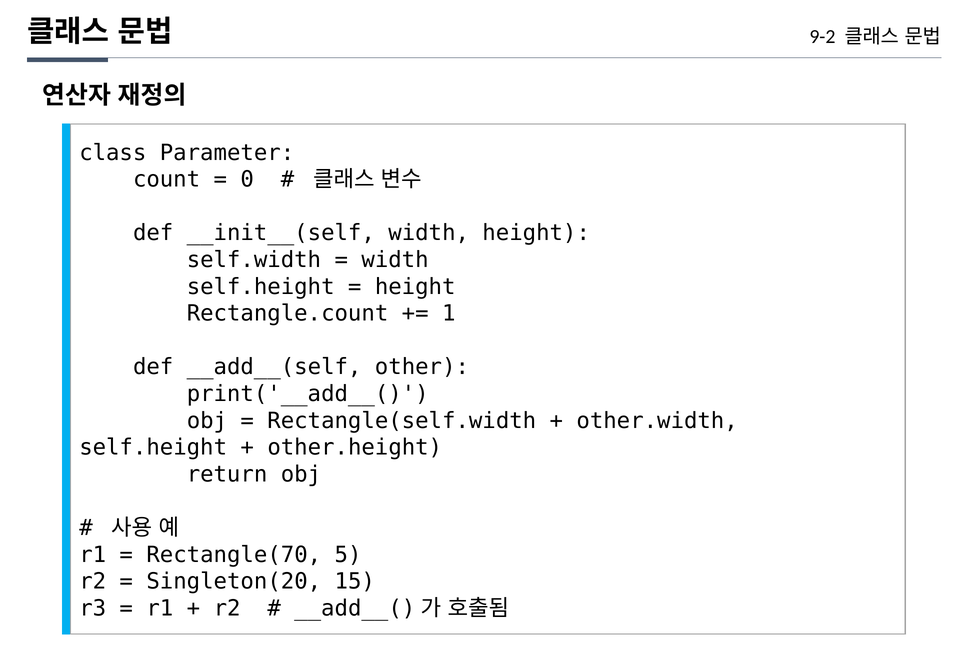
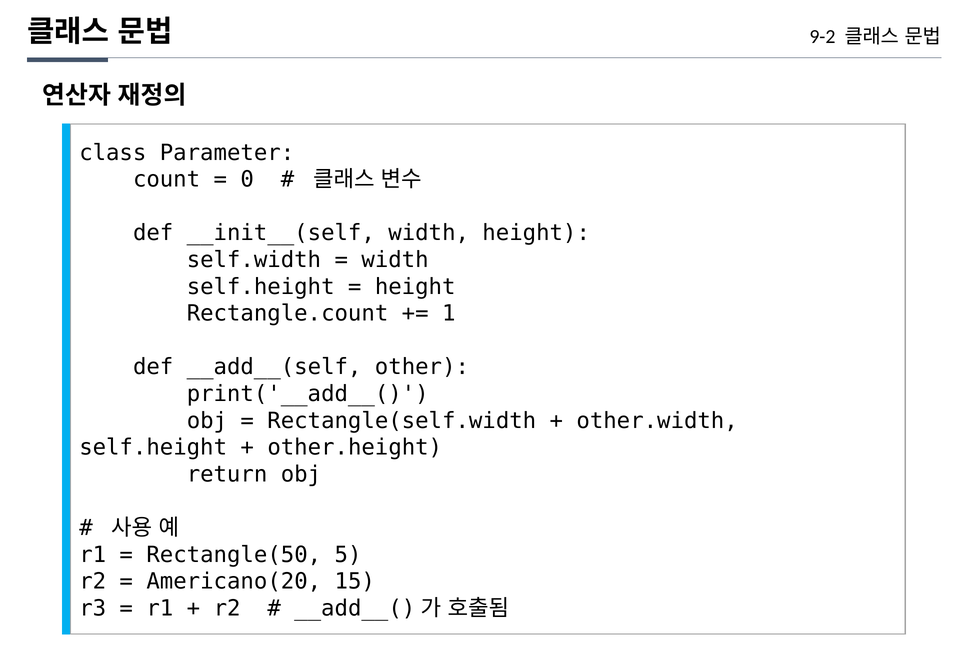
Rectangle(70: Rectangle(70 -> Rectangle(50 (234, 555)
Singleton(20: Singleton(20 -> Americano(20 (234, 582)
